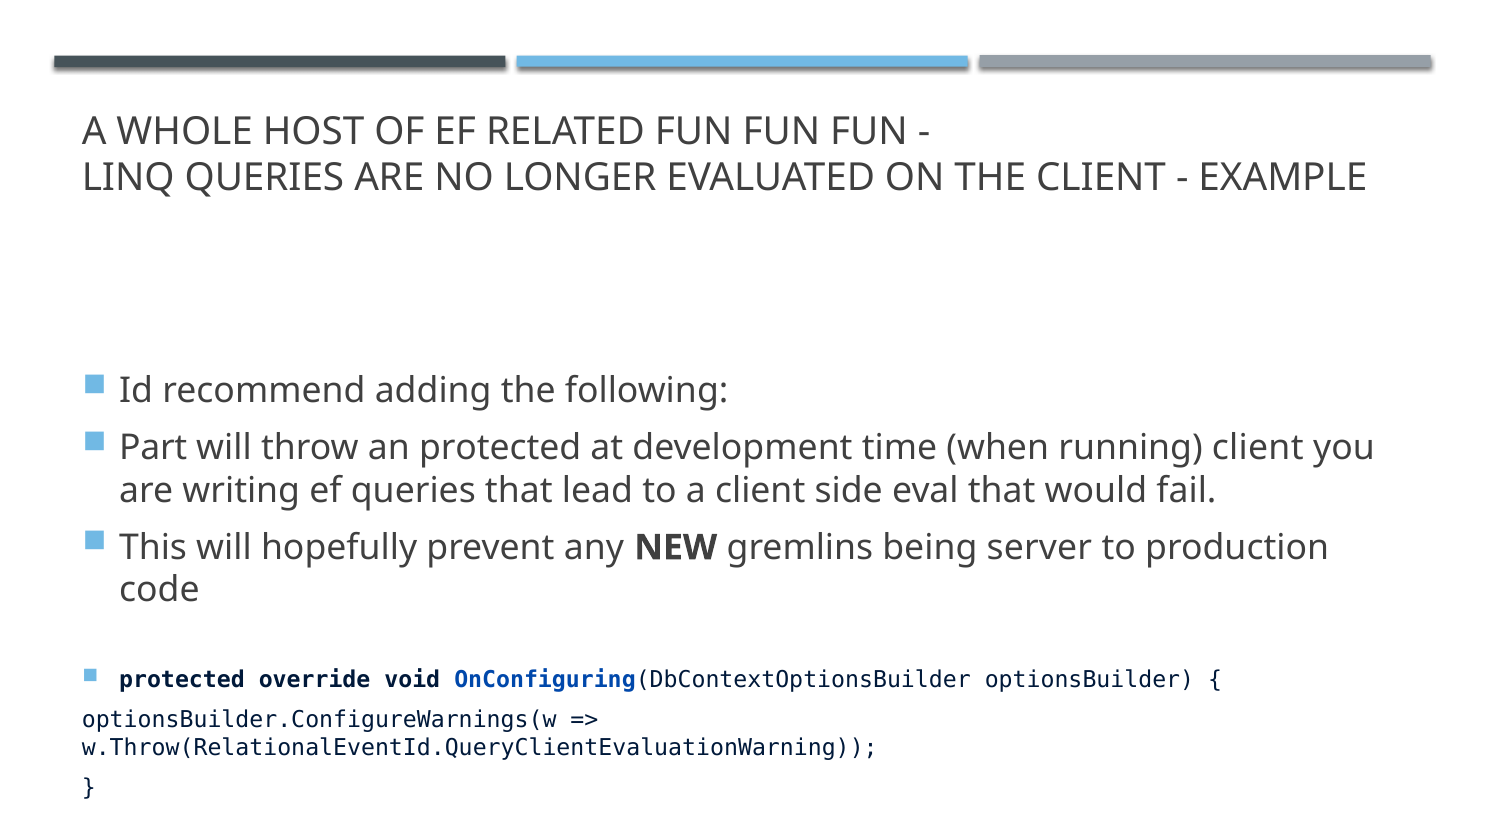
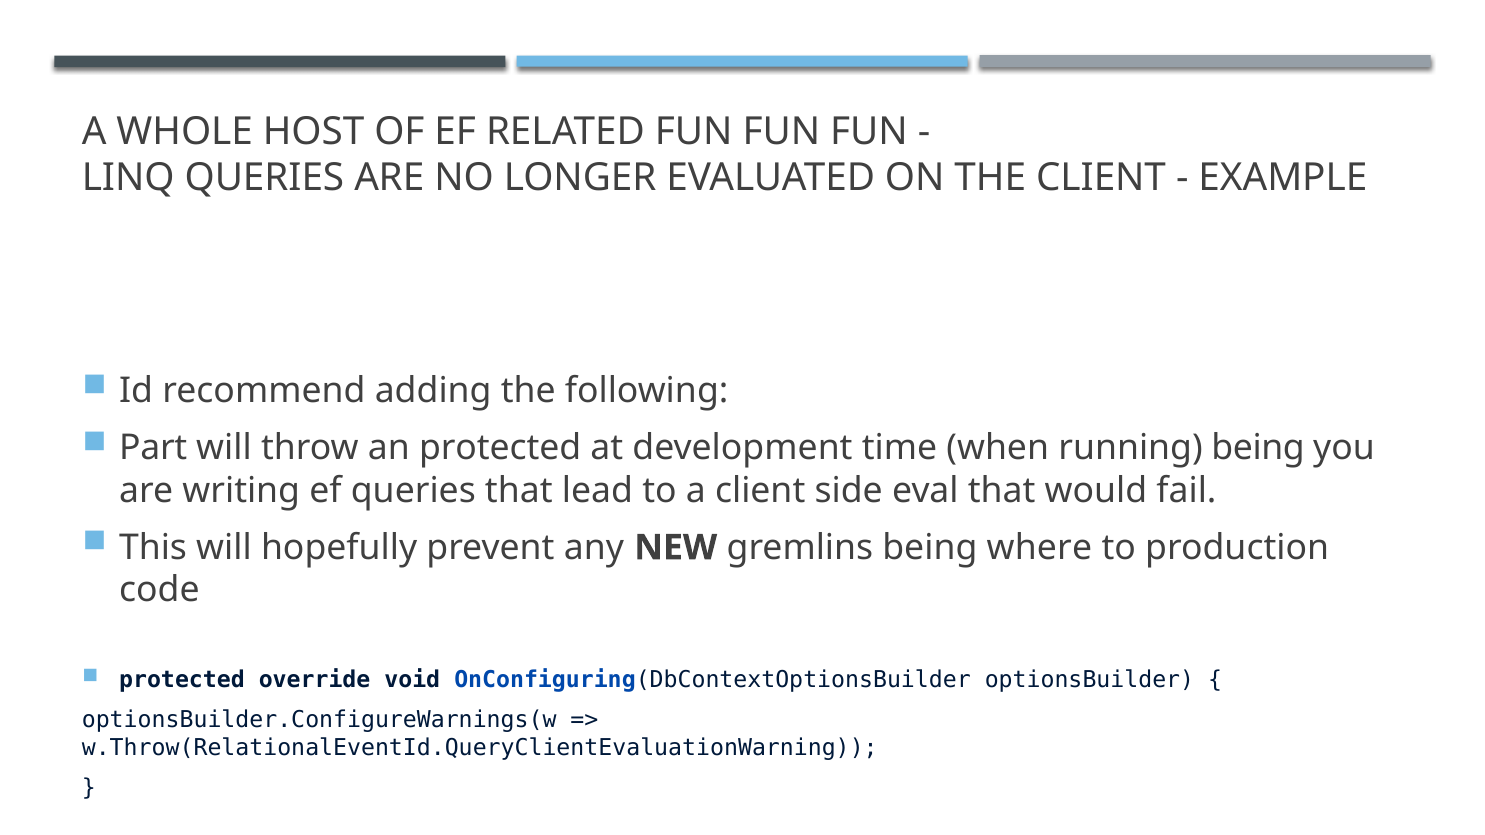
running client: client -> being (1258, 448)
server: server -> where (1039, 548)
